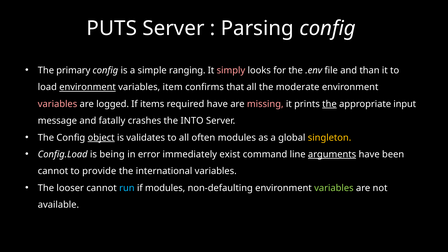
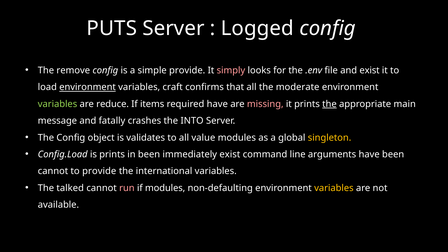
Parsing: Parsing -> Logged (257, 29)
primary: primary -> remove (73, 70)
simple ranging: ranging -> provide (187, 70)
and than: than -> exist (370, 70)
item: item -> craft (173, 87)
variables colour: pink -> light green (58, 104)
logged: logged -> reduce (113, 104)
input: input -> main (405, 104)
object underline: present -> none (101, 138)
often: often -> value (203, 138)
is being: being -> prints (112, 154)
in error: error -> been (149, 154)
arguments underline: present -> none (332, 154)
looser: looser -> talked (70, 188)
run colour: light blue -> pink (127, 188)
variables colour: light green -> yellow (334, 188)
